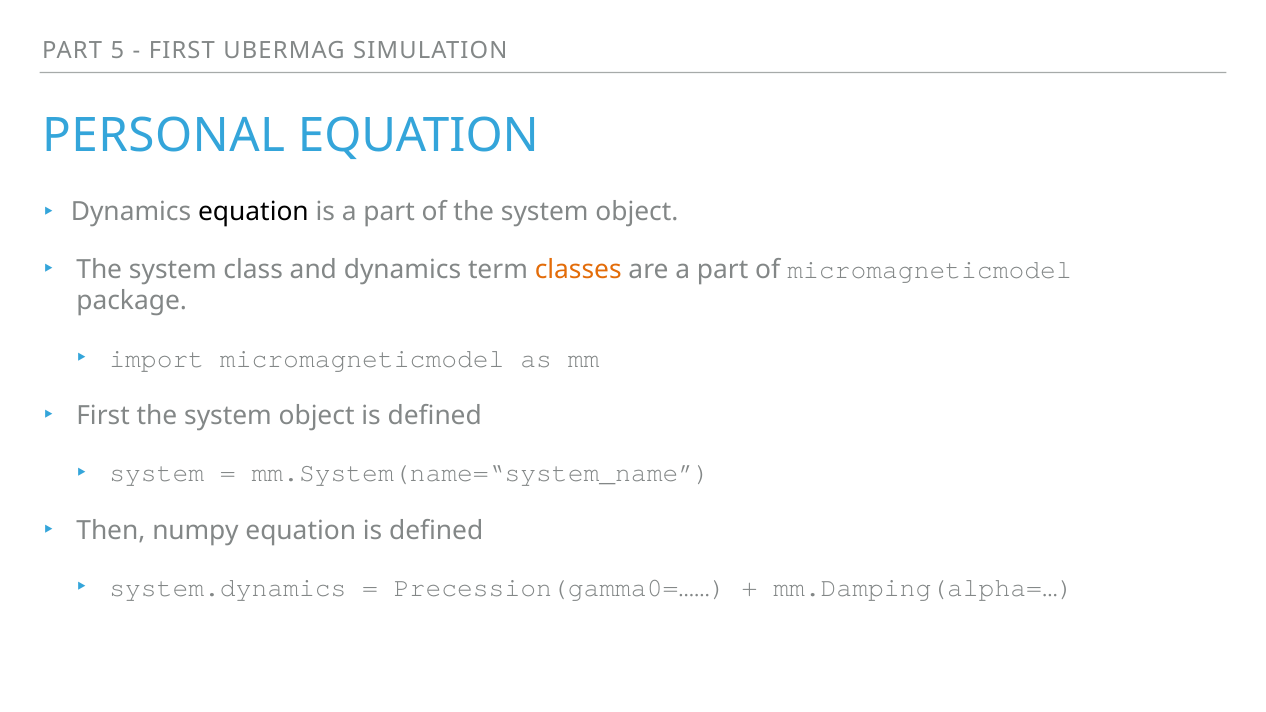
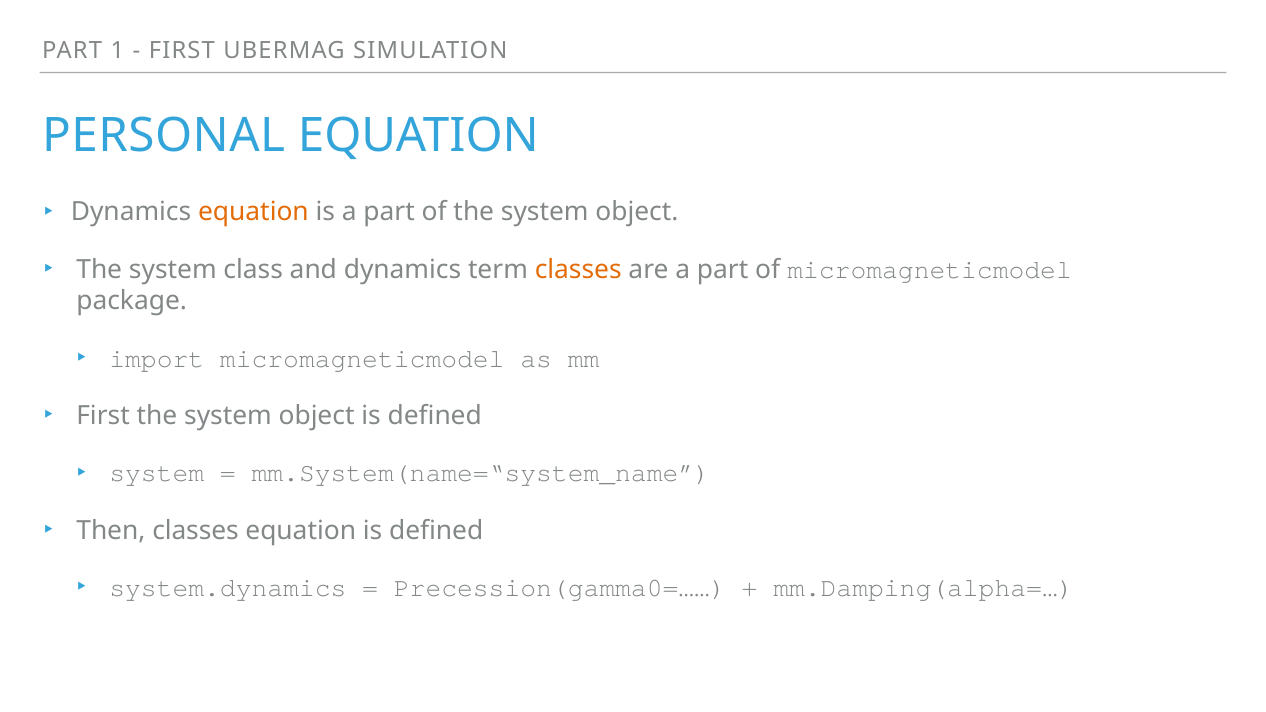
5: 5 -> 1 (117, 51)
equation colour: black -> orange (253, 212)
Then numpy: numpy -> classes (195, 531)
